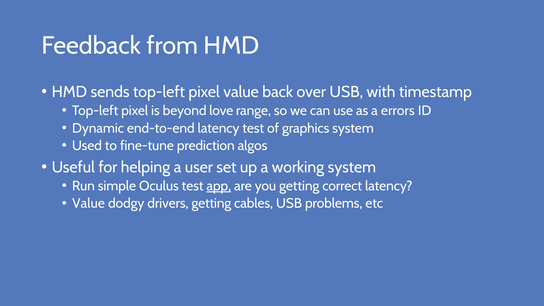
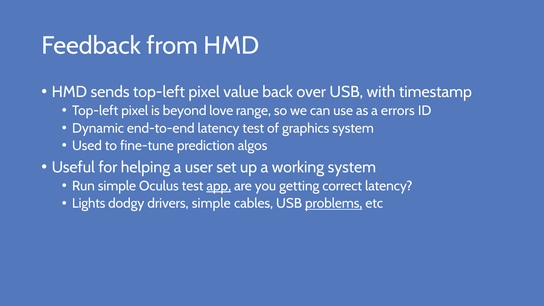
Value: Value -> Lights (89, 204)
drivers getting: getting -> simple (211, 204)
problems underline: none -> present (334, 204)
